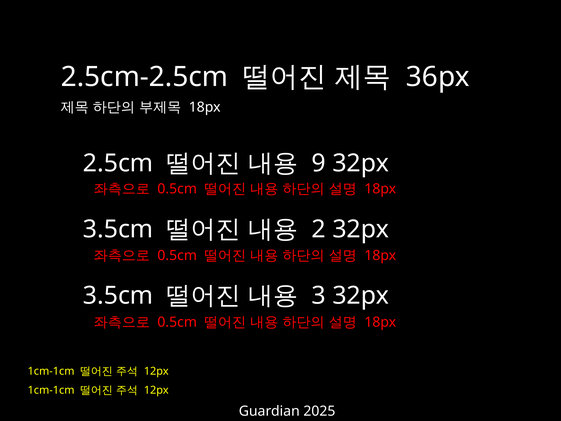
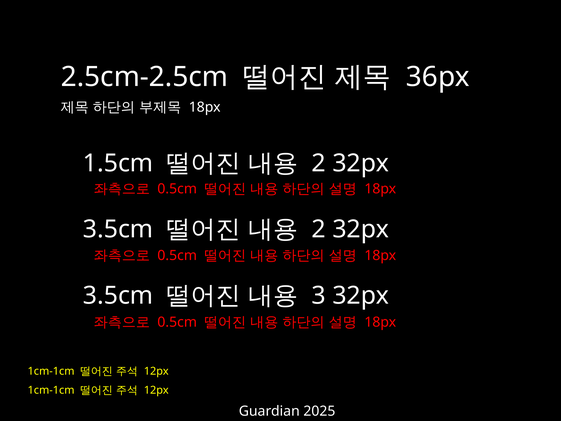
2.5cm: 2.5cm -> 1.5cm (118, 163)
9: 9 -> 2 (319, 163)
